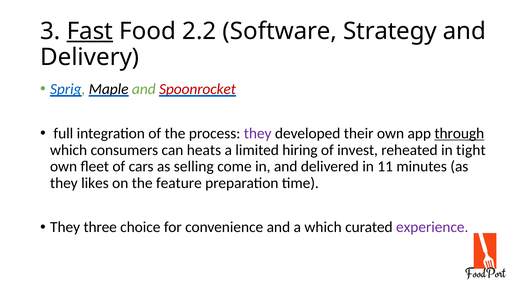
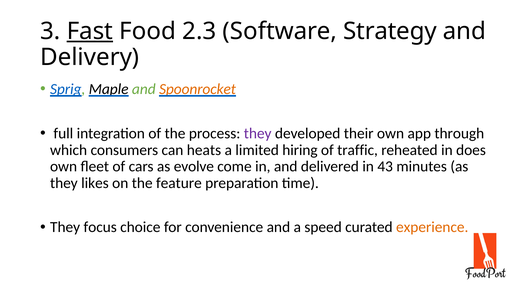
2.2: 2.2 -> 2.3 (199, 31)
Spoonrocket colour: red -> orange (198, 89)
through underline: present -> none (459, 134)
invest: invest -> traffic (358, 150)
tight: tight -> does (471, 150)
selling: selling -> evolve (194, 167)
11: 11 -> 43 (385, 167)
three: three -> focus (100, 228)
a which: which -> speed (323, 228)
experience colour: purple -> orange (432, 228)
